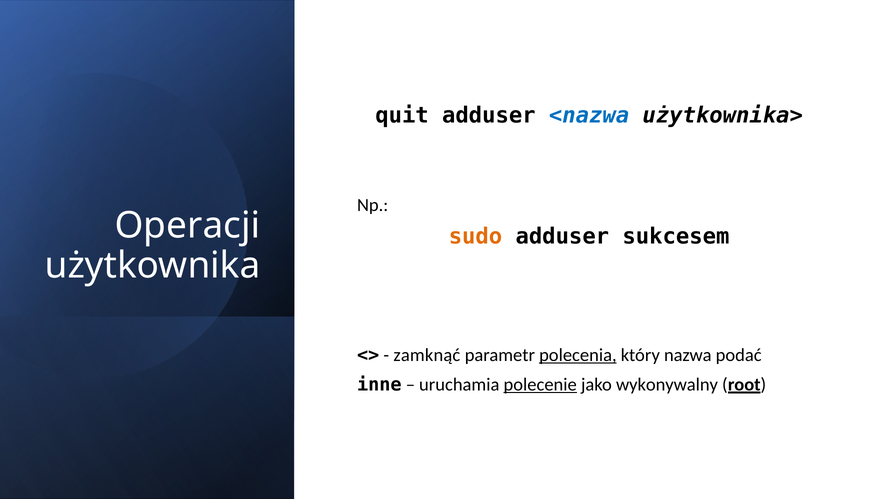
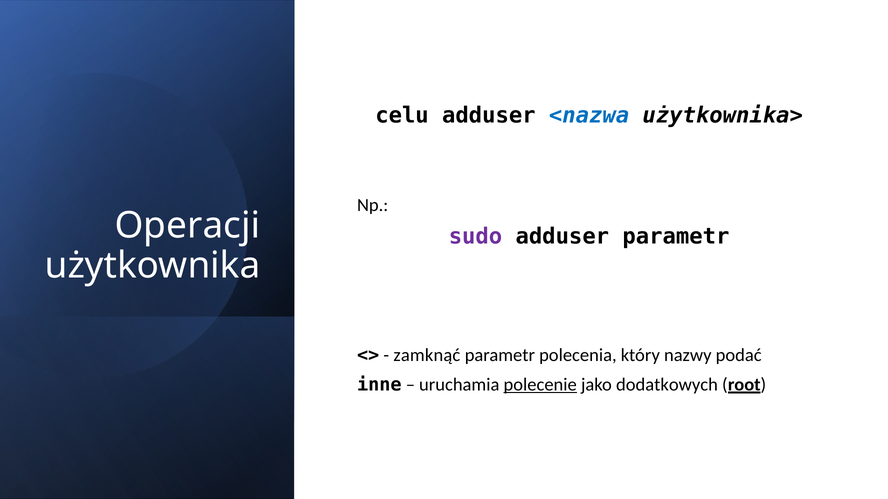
quit: quit -> celu (402, 115)
sudo colour: orange -> purple (475, 236)
adduser sukcesem: sukcesem -> parametr (676, 236)
polecenia underline: present -> none (578, 356)
nazwa: nazwa -> nazwy (688, 356)
wykonywalny: wykonywalny -> dodatkowych (667, 385)
